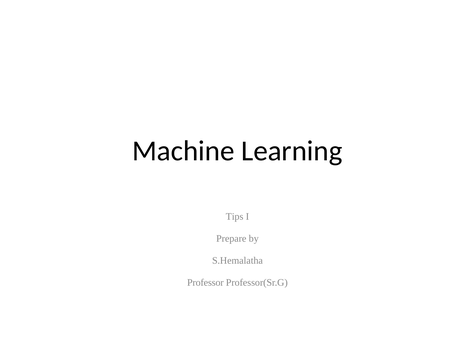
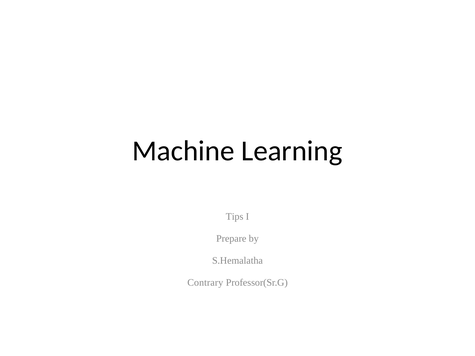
Professor: Professor -> Contrary (205, 283)
